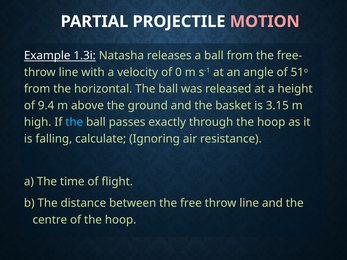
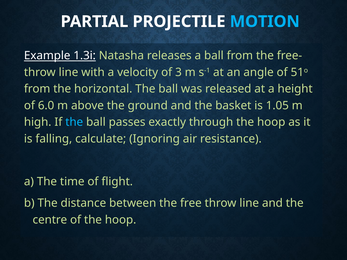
MOTION colour: pink -> light blue (265, 22)
0: 0 -> 3 (178, 72)
9.4: 9.4 -> 6.0 (46, 106)
3.15: 3.15 -> 1.05 (277, 106)
